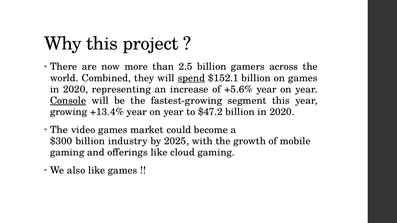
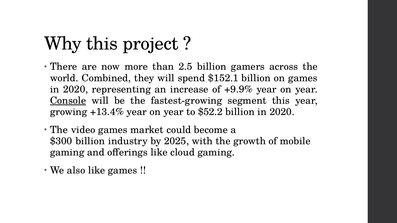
spend underline: present -> none (191, 78)
+5.6%: +5.6% -> +9.9% (239, 89)
$47.2: $47.2 -> $52.2 (210, 112)
